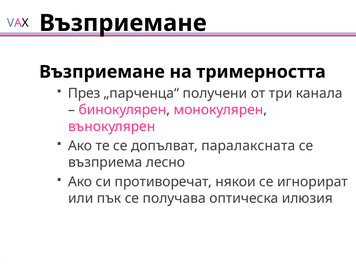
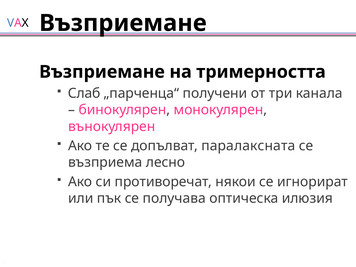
През: През -> Слаб (84, 93)
